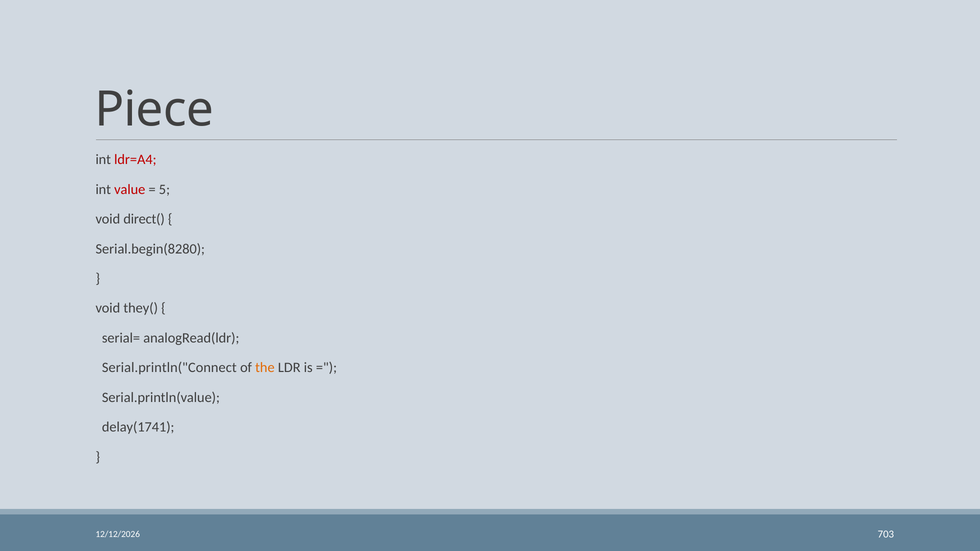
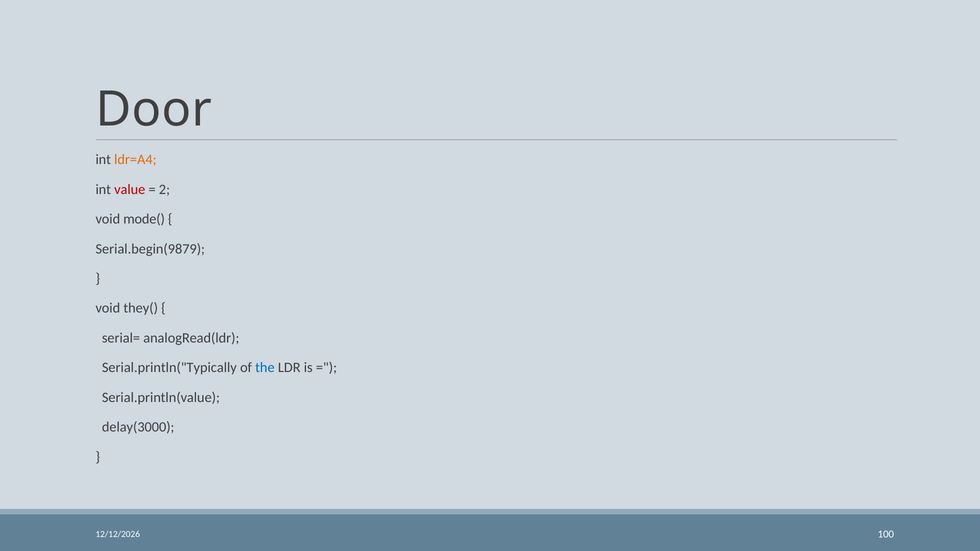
Piece: Piece -> Door (154, 110)
ldr=A4 colour: red -> orange (135, 160)
5: 5 -> 2 (164, 189)
direct(: direct( -> mode( (144, 219)
Serial.begin(8280: Serial.begin(8280 -> Serial.begin(9879 (150, 249)
Serial.println("Connect: Serial.println("Connect -> Serial.println("Typically (169, 368)
the colour: orange -> blue (265, 368)
delay(1741: delay(1741 -> delay(3000 (138, 427)
703: 703 -> 100 (886, 535)
